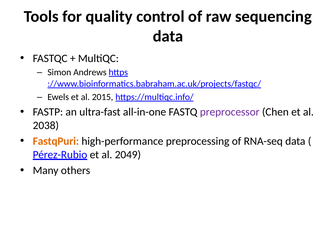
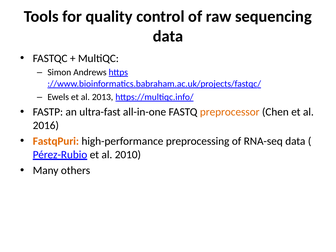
2015: 2015 -> 2013 (103, 97)
preprocessor colour: purple -> orange (230, 112)
2038: 2038 -> 2016 (46, 125)
2049: 2049 -> 2010 (128, 155)
